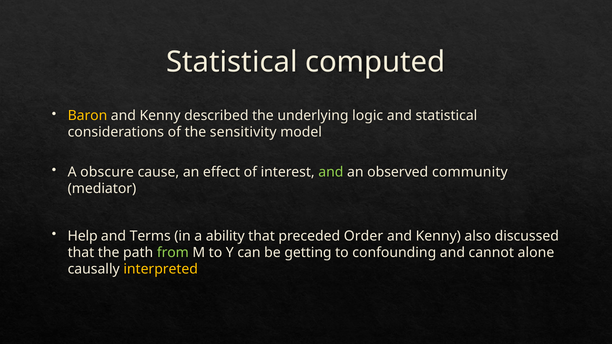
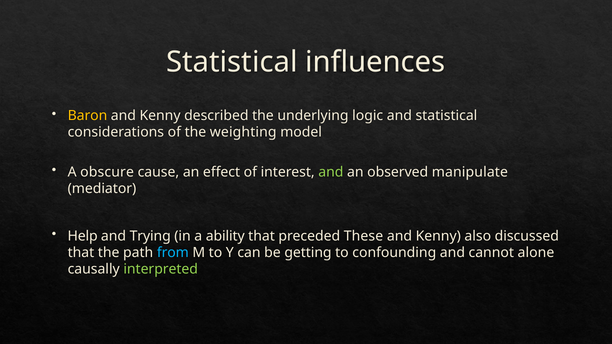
computed: computed -> influences (375, 62)
sensitivity: sensitivity -> weighting (243, 132)
community: community -> manipulate (470, 172)
Terms: Terms -> Trying (150, 236)
Order: Order -> These (363, 236)
from colour: light green -> light blue (173, 253)
interpreted colour: yellow -> light green (161, 269)
